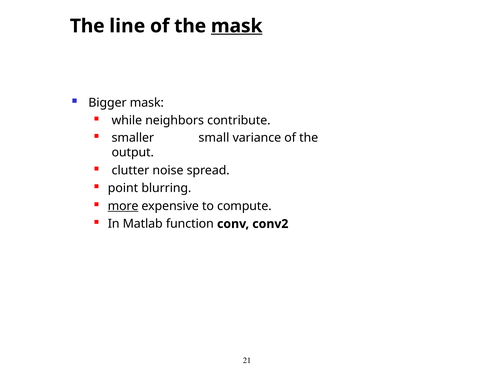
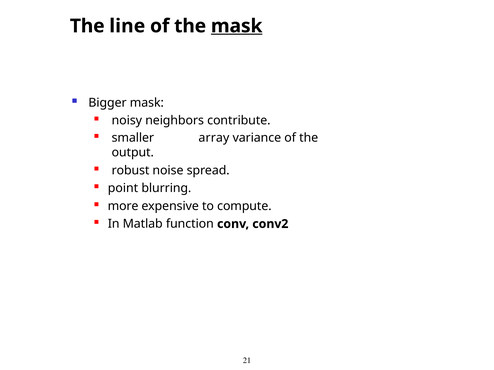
while: while -> noisy (127, 121)
small: small -> array (214, 138)
clutter: clutter -> robust (131, 171)
more underline: present -> none (123, 206)
